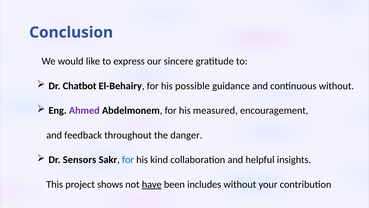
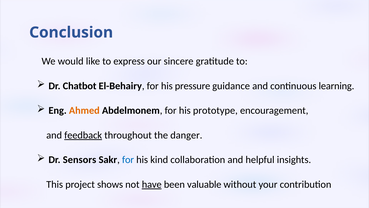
possible: possible -> pressure (193, 86)
continuous without: without -> learning (336, 86)
Ahmed colour: purple -> orange (84, 110)
measured: measured -> prototype (215, 110)
feedback underline: none -> present (83, 135)
includes: includes -> valuable (204, 184)
